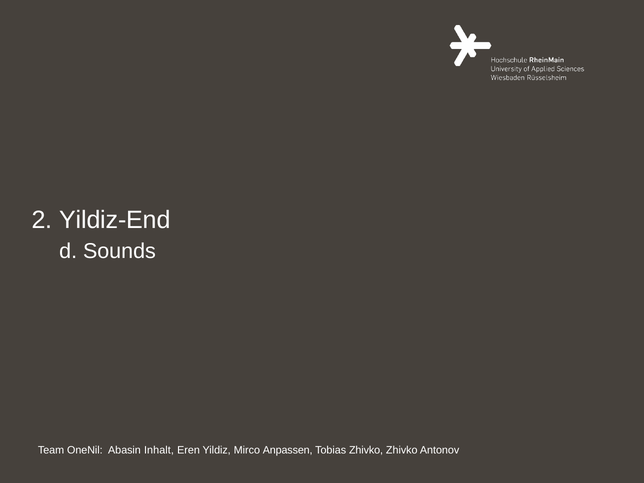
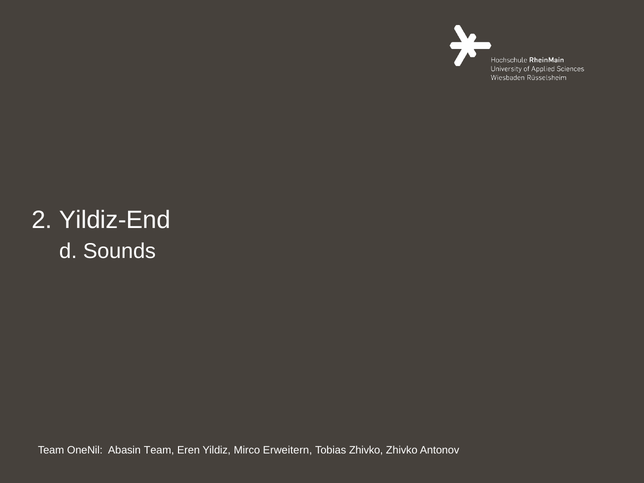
Abasin Inhalt: Inhalt -> Team (159, 450)
Anpassen: Anpassen -> Erweitern (288, 450)
